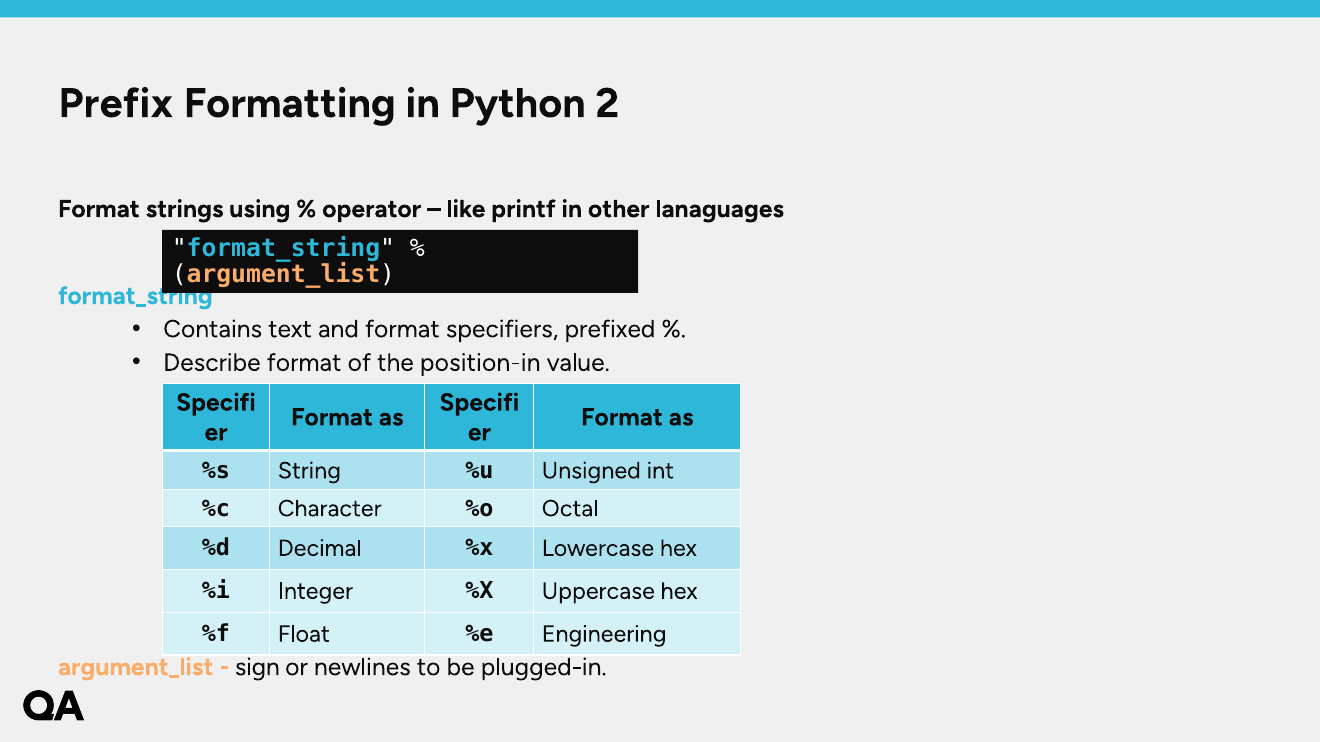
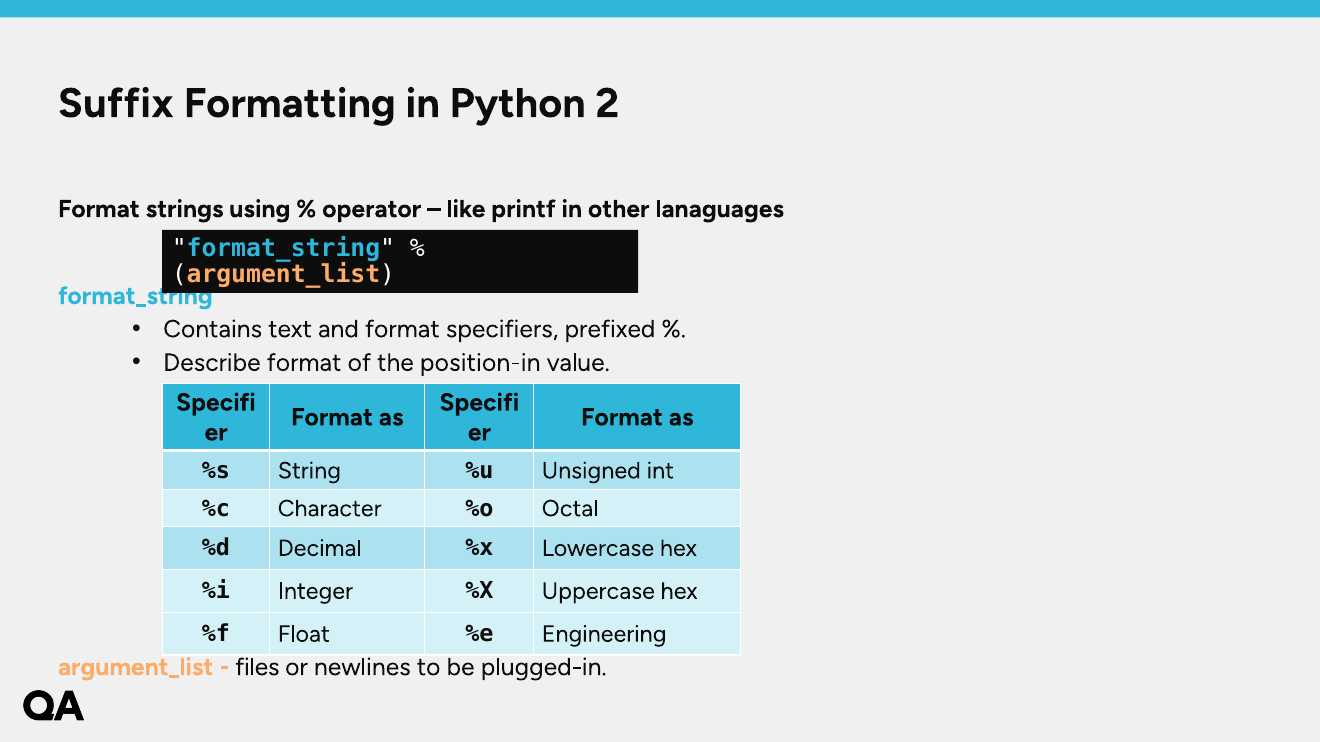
Prefix: Prefix -> Suffix (116, 103)
sign: sign -> files (257, 667)
